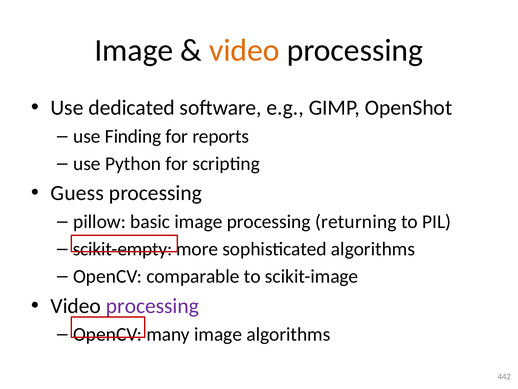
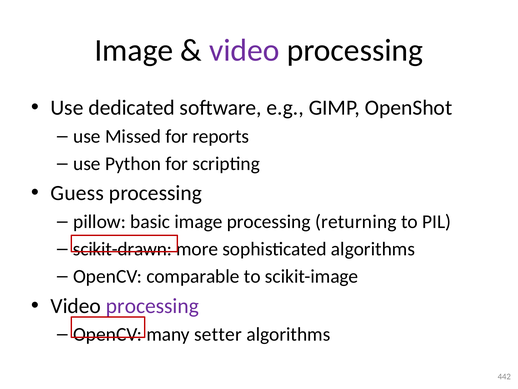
video colour: orange -> purple (244, 50)
Finding: Finding -> Missed (133, 136)
scikit-empty: scikit-empty -> scikit-drawn (123, 249)
many image: image -> setter (218, 334)
